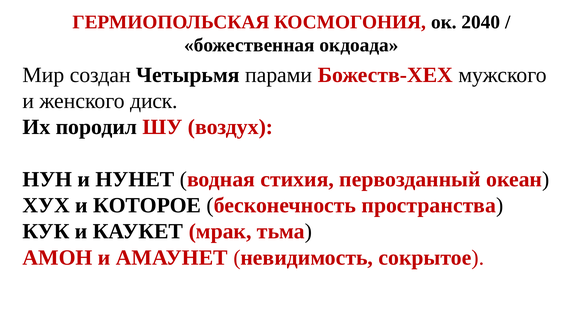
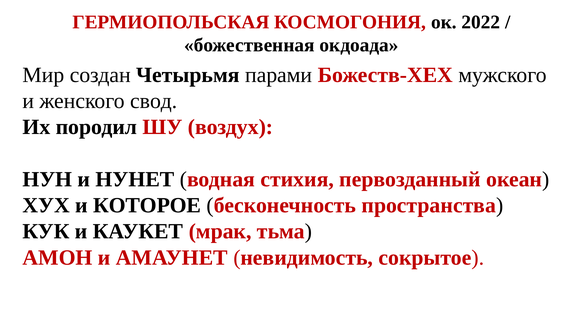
2040: 2040 -> 2022 (481, 22)
диск: диск -> свод (154, 101)
